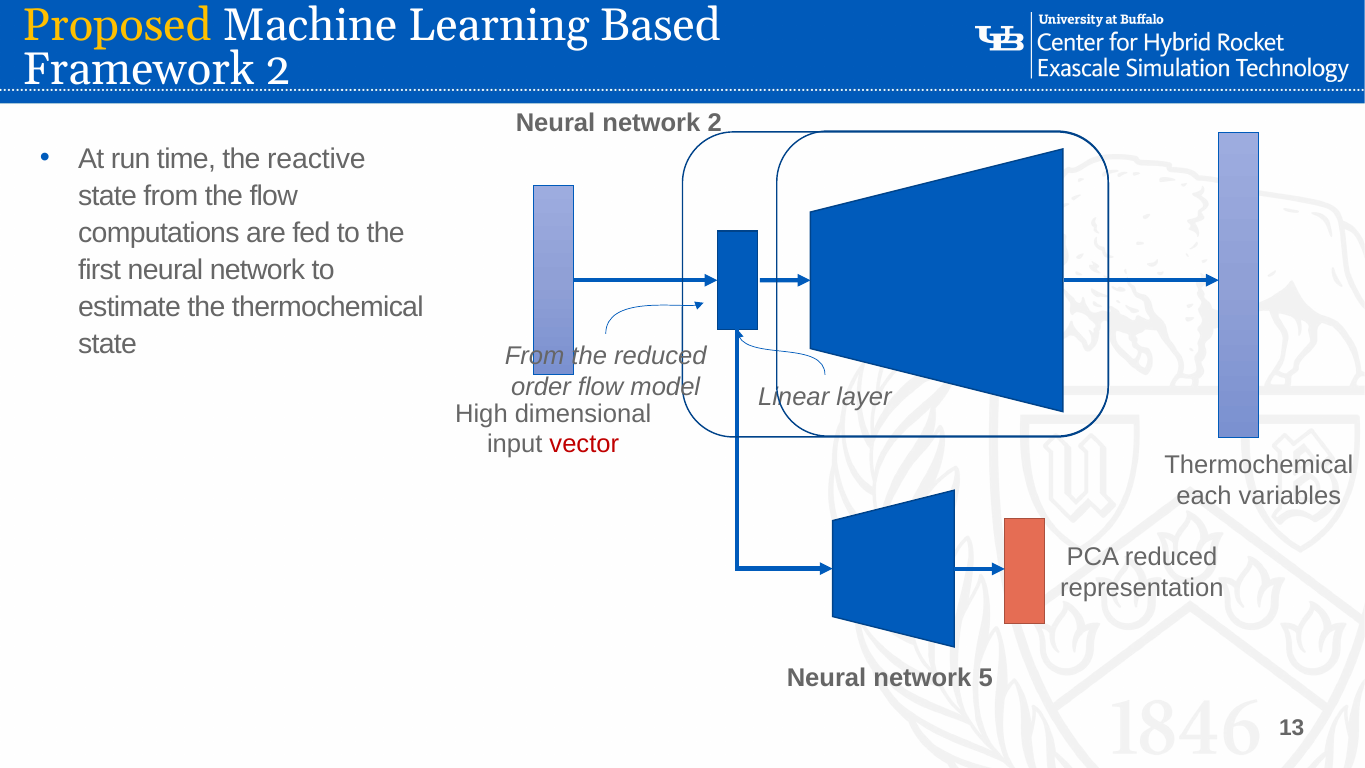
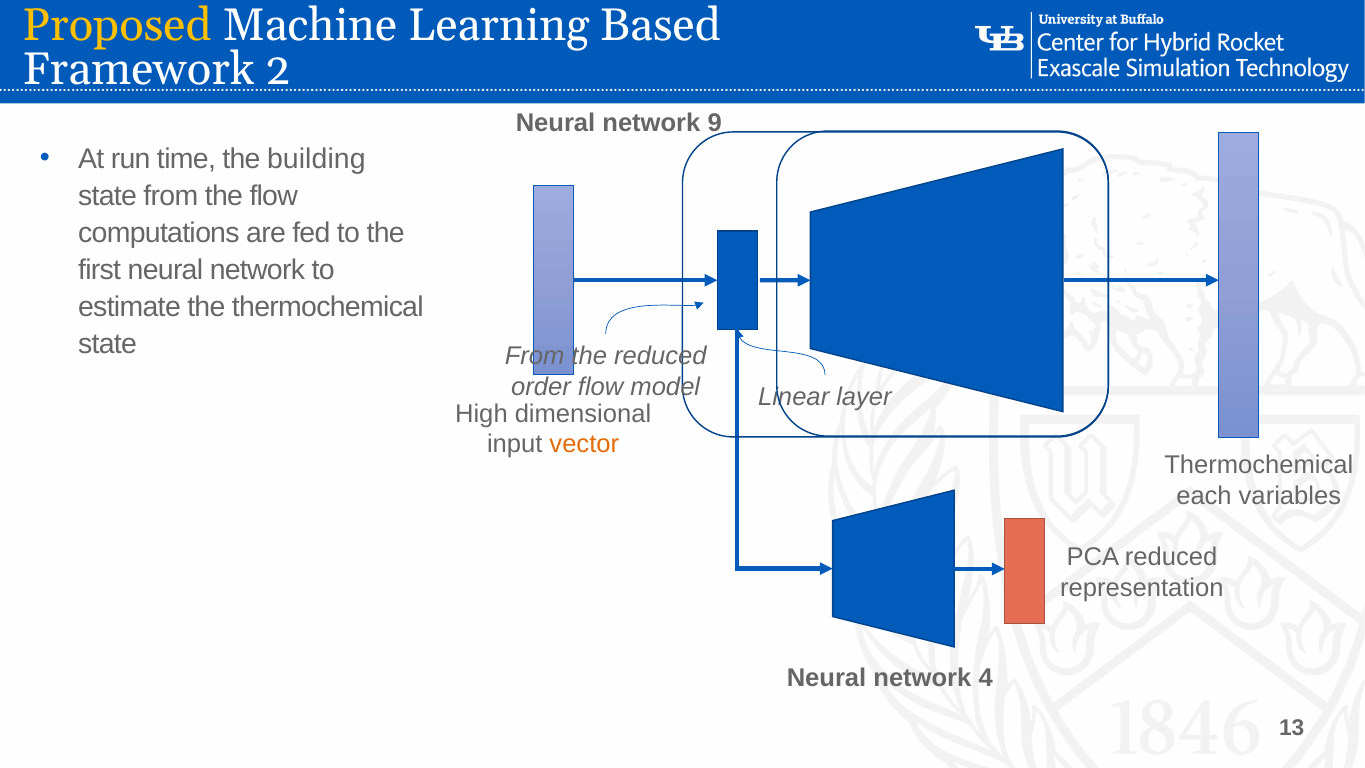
network 2: 2 -> 9 (715, 124)
reactive: reactive -> building (316, 159)
vector colour: red -> orange (584, 444)
5: 5 -> 4 (986, 678)
